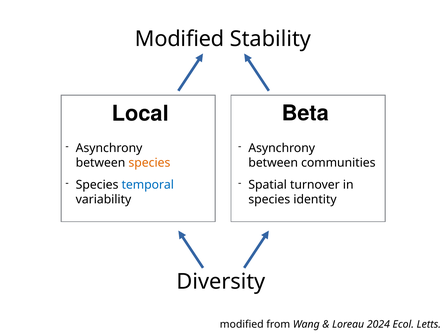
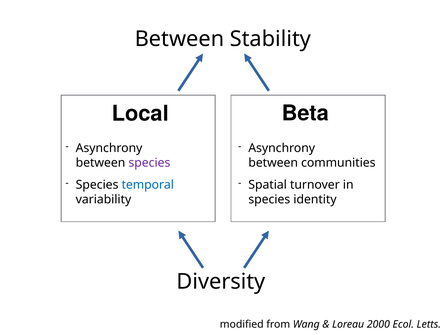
Modified: Modified -> Between (179, 39)
species colour: orange -> purple (149, 162)
2024: 2024 -> 2000 (378, 324)
